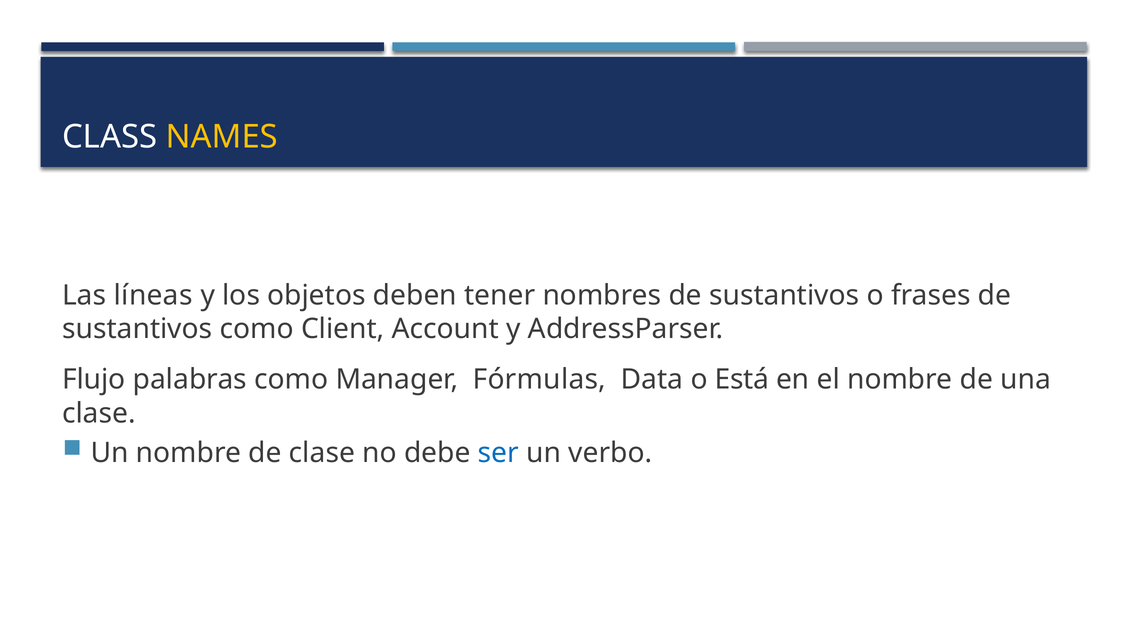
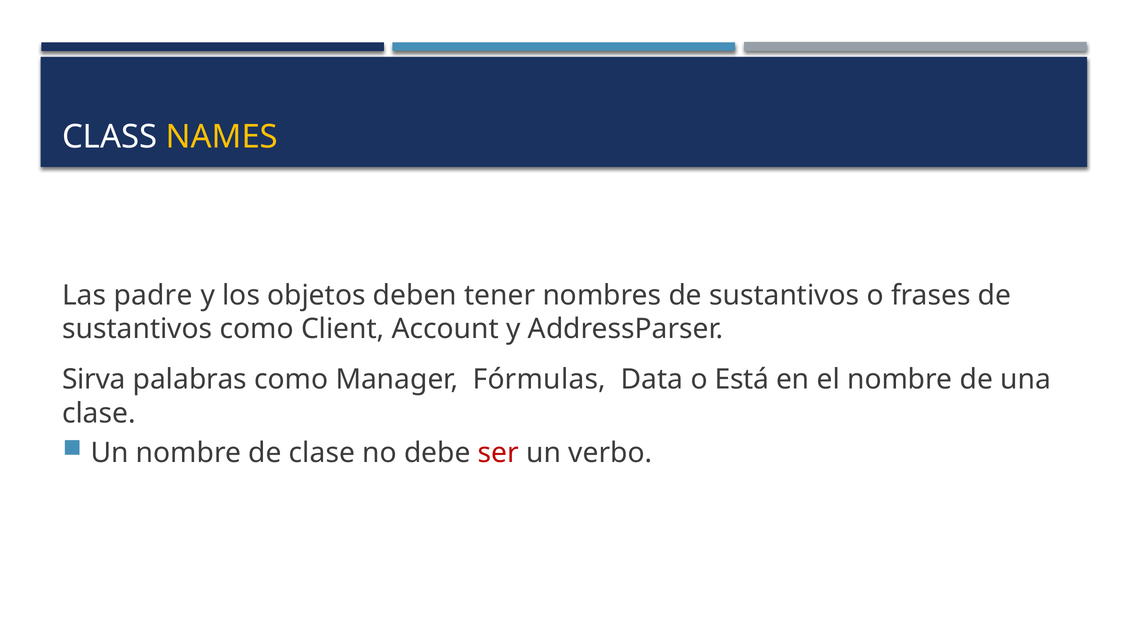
líneas: líneas -> padre (153, 295)
Flujo: Flujo -> Sirva (94, 379)
ser colour: blue -> red (498, 453)
